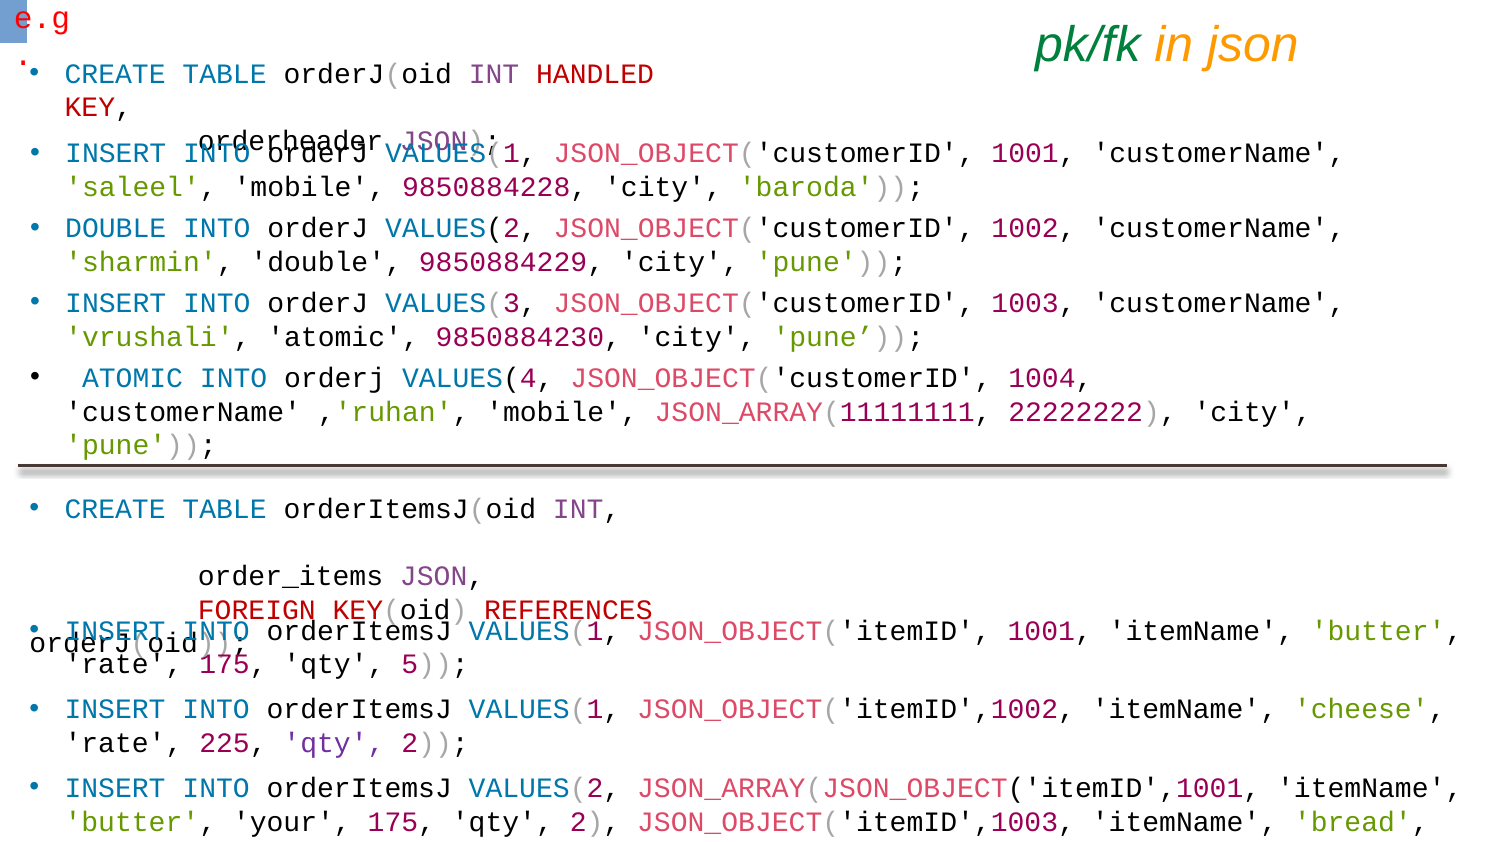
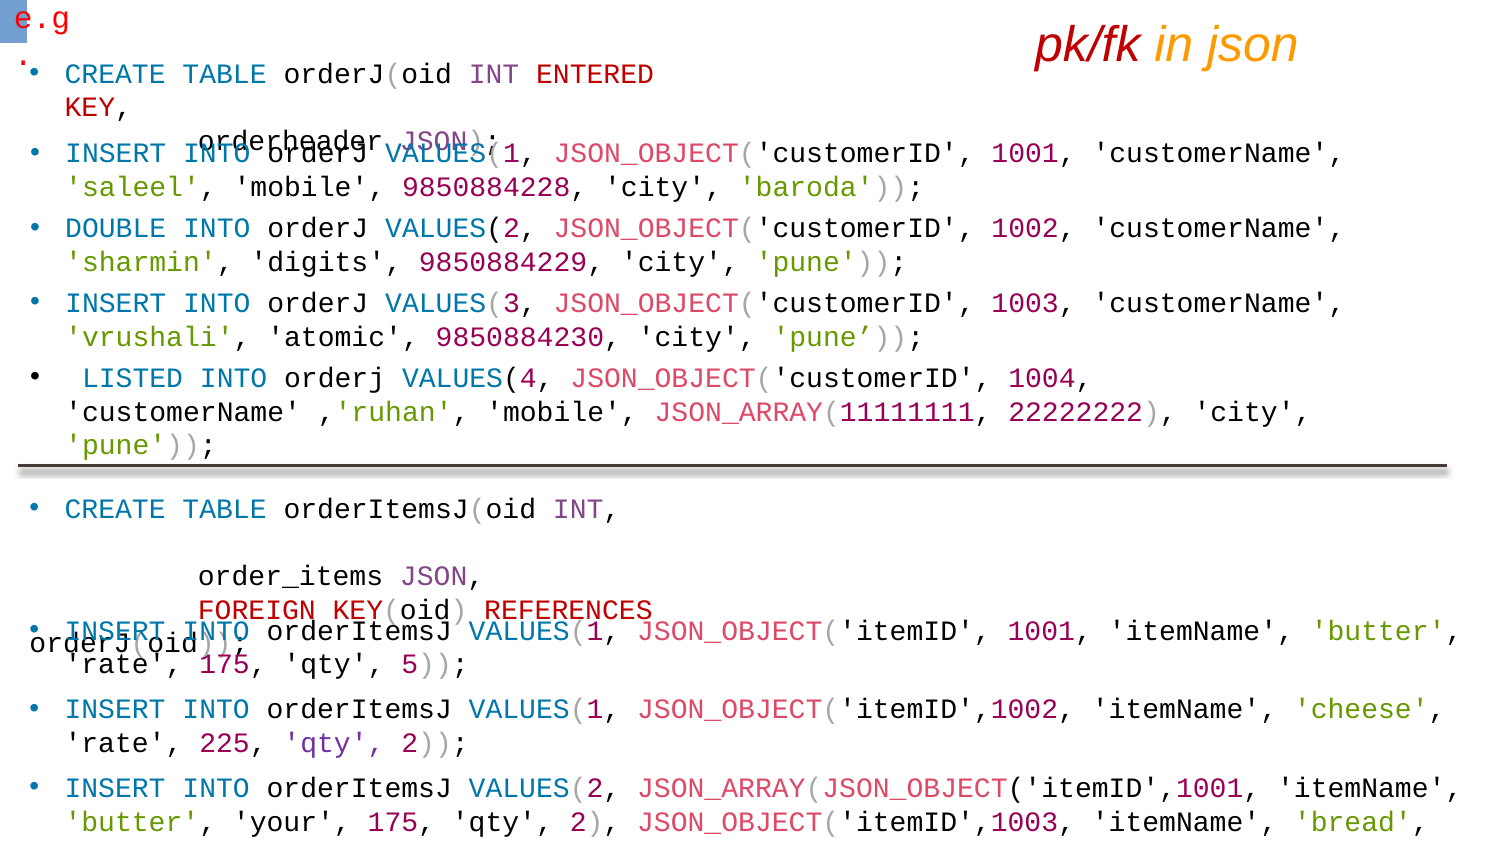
pk/fk colour: green -> red (1088, 45)
HANDLED: HANDLED -> ENTERED (595, 74)
sharmin double: double -> digits (326, 262)
ATOMIC: ATOMIC -> LISTED (133, 378)
